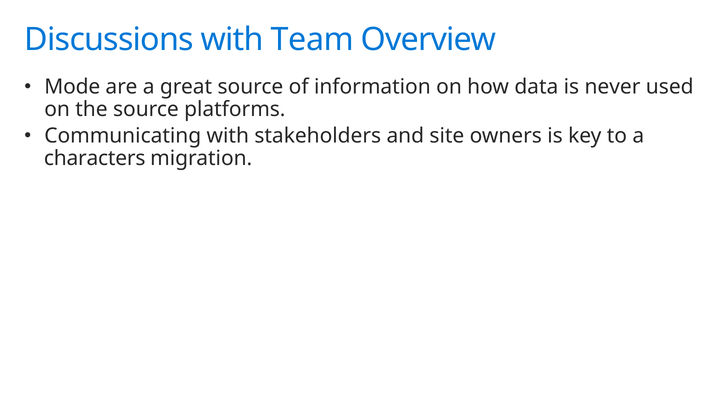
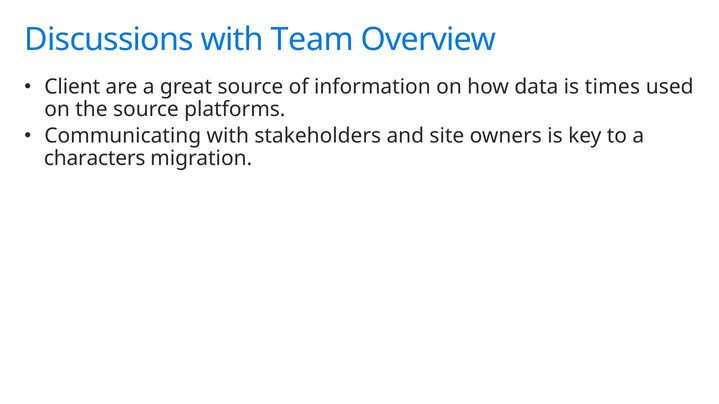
Mode: Mode -> Client (72, 87)
never: never -> times (612, 87)
